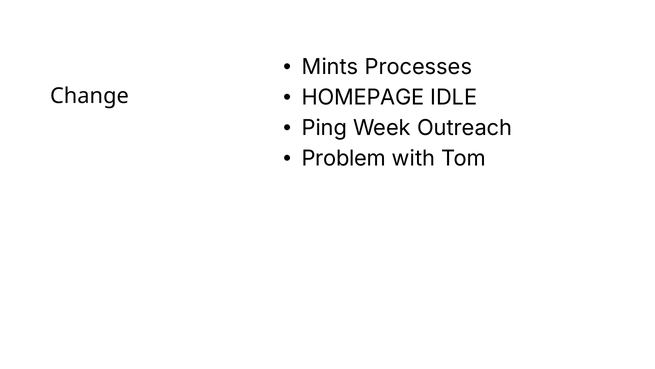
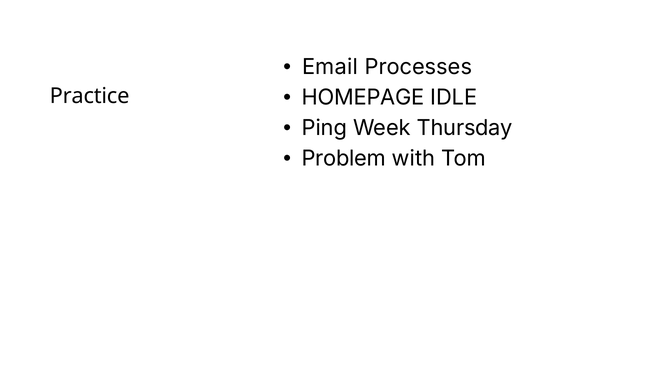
Mints: Mints -> Email (330, 67)
Change: Change -> Practice (90, 96)
Outreach: Outreach -> Thursday (465, 128)
